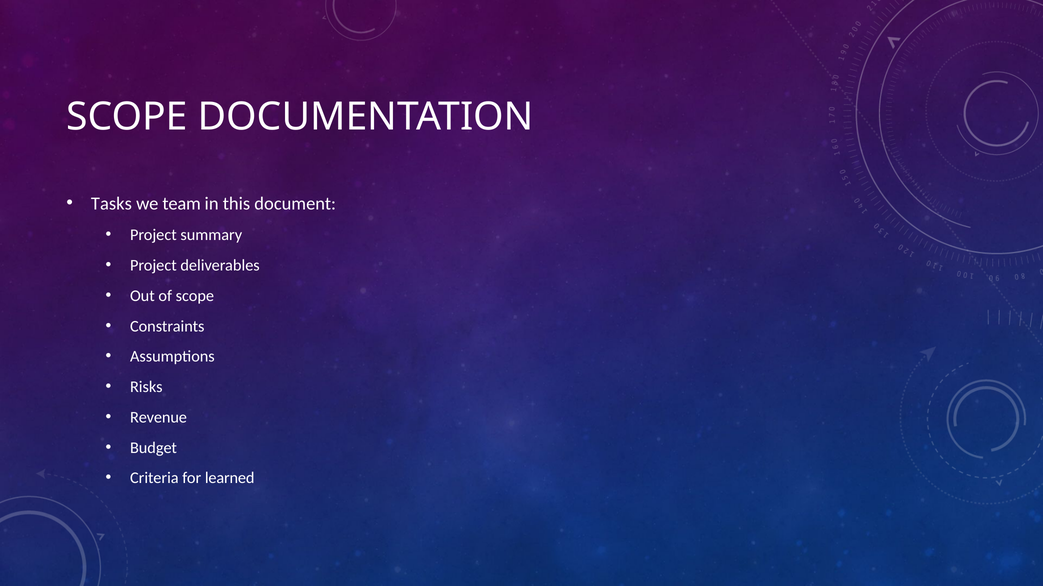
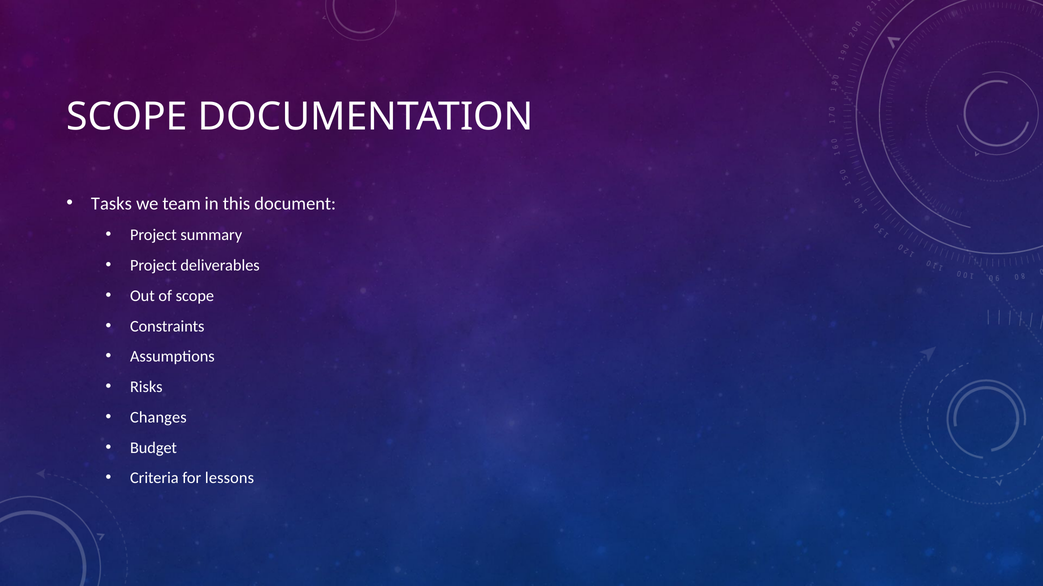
Revenue: Revenue -> Changes (158, 418)
learned: learned -> lessons (230, 479)
